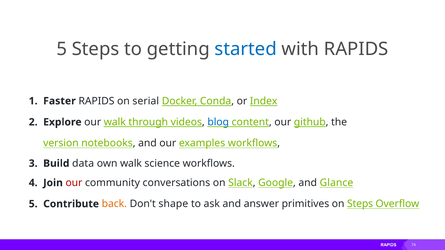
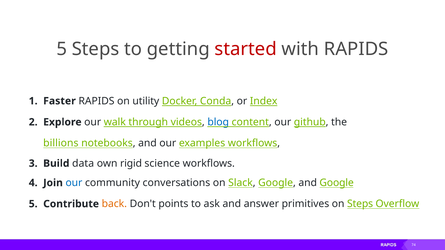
started colour: blue -> red (246, 49)
serial: serial -> utility (146, 101)
version: version -> billions (61, 143)
own walk: walk -> rigid (131, 164)
our colour: red -> blue (74, 183)
and Glance: Glance -> Google (337, 183)
shape: shape -> points (173, 204)
